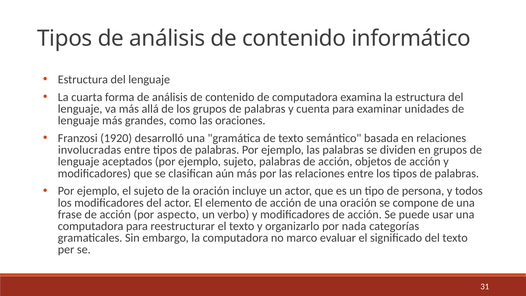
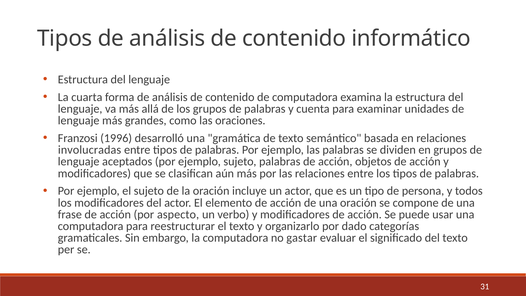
1920: 1920 -> 1996 (116, 138)
nada: nada -> dado (354, 226)
marco: marco -> gastar (302, 238)
